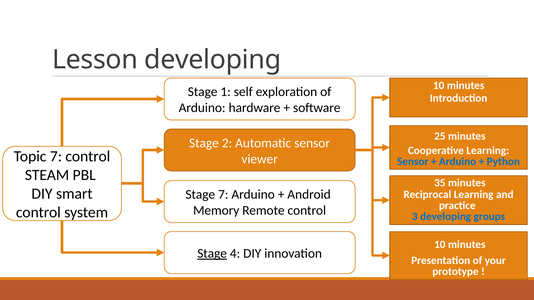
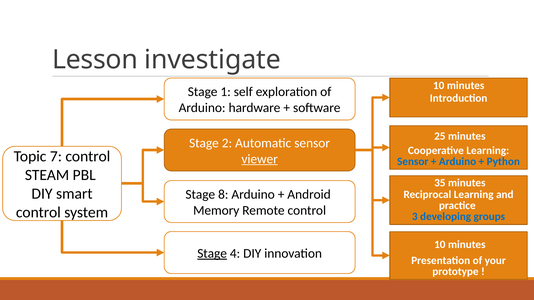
Lesson developing: developing -> investigate (213, 60)
viewer underline: none -> present (260, 159)
Stage 7: 7 -> 8 (223, 195)
